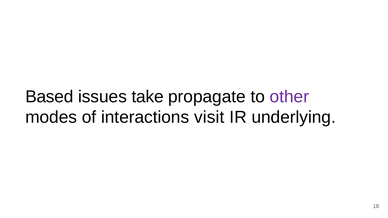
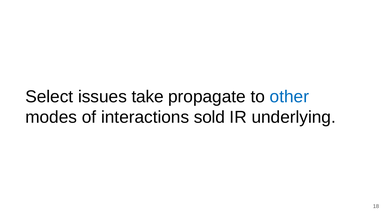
Based: Based -> Select (49, 97)
other colour: purple -> blue (289, 97)
visit: visit -> sold (209, 117)
